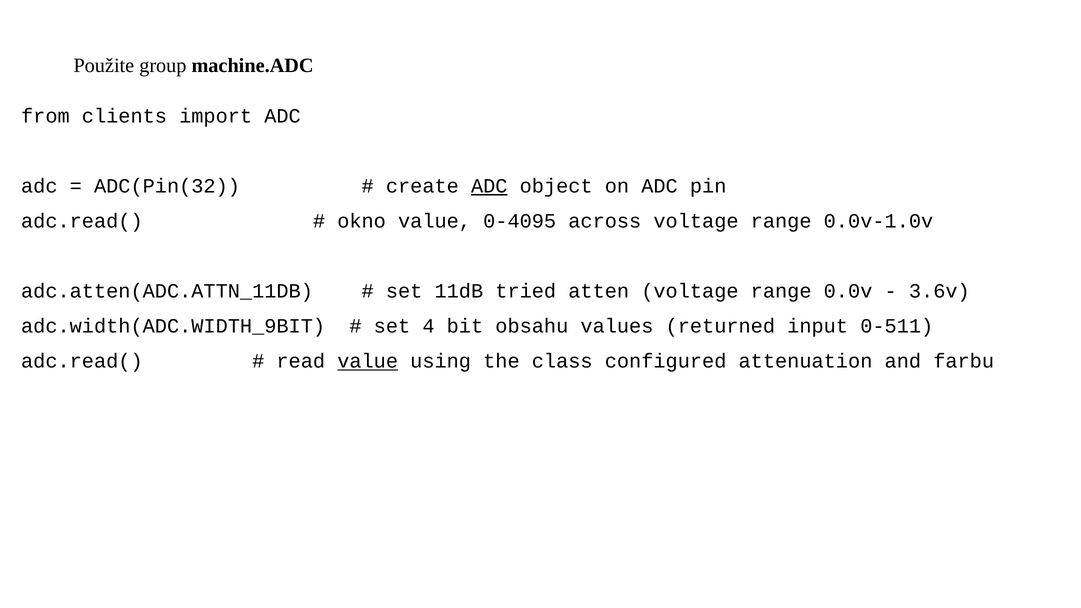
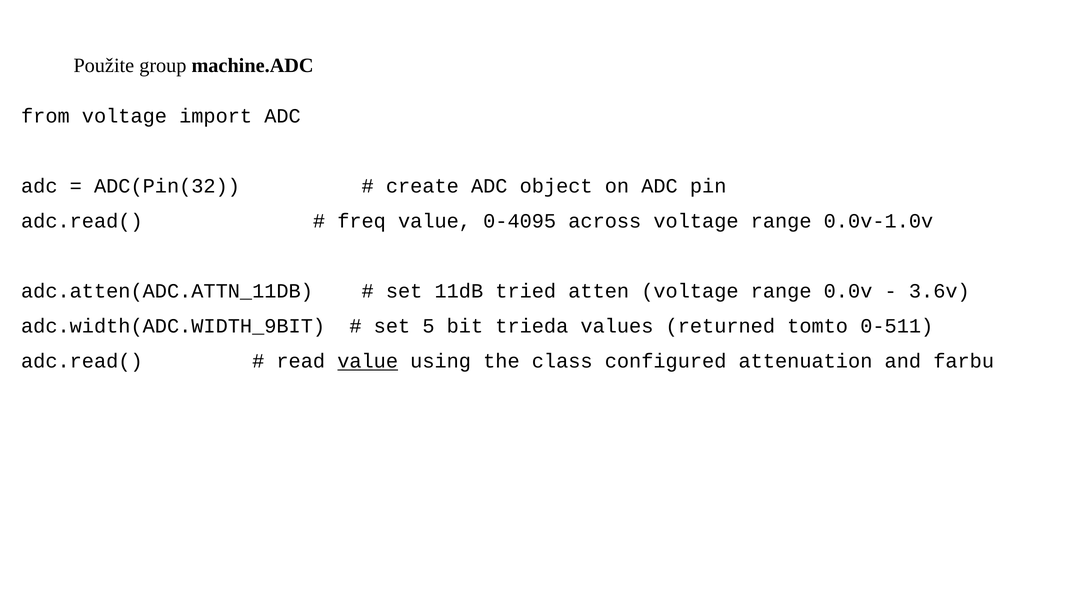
from clients: clients -> voltage (124, 116)
ADC underline: present -> none (489, 186)
okno: okno -> freq (362, 221)
4: 4 -> 5 (428, 326)
obsahu: obsahu -> trieda (532, 326)
input: input -> tomto (818, 326)
